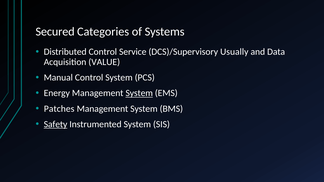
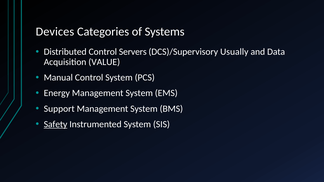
Secured: Secured -> Devices (55, 32)
Service: Service -> Servers (133, 52)
System underline: present -> none (139, 93)
Patches: Patches -> Support (59, 109)
